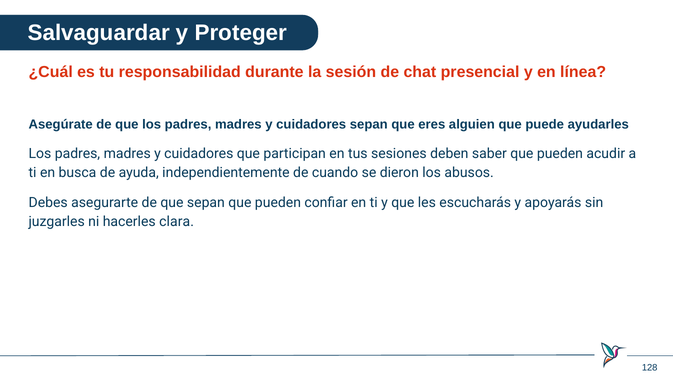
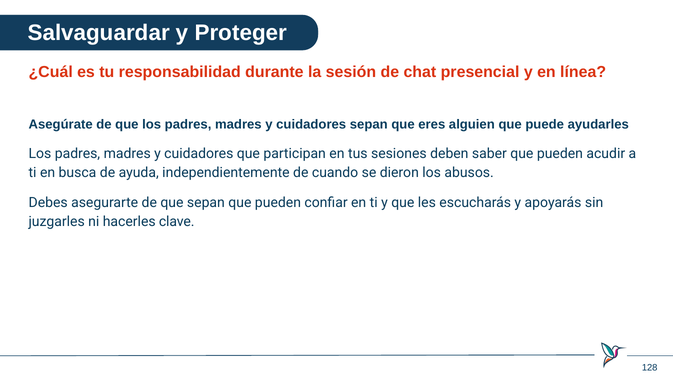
clara: clara -> clave (177, 222)
